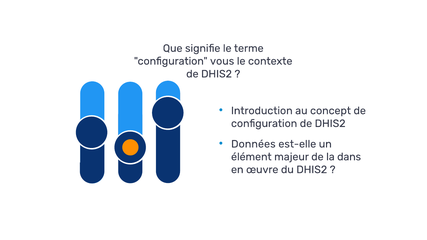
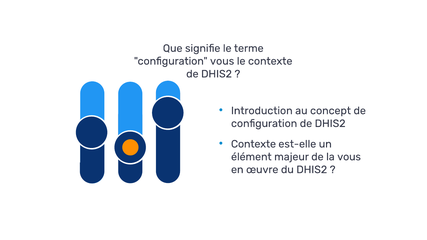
Données: Données -> Contexte (253, 144)
la dans: dans -> vous (349, 157)
